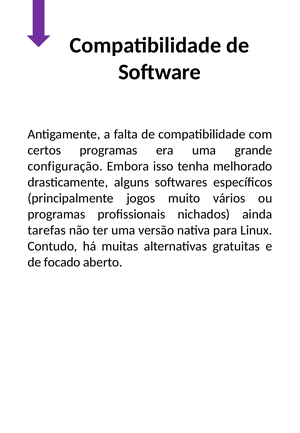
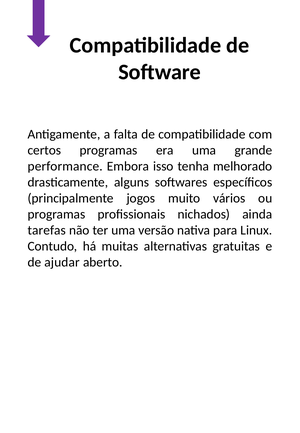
configuração: configuração -> performance (65, 166)
focado: focado -> ajudar (62, 262)
